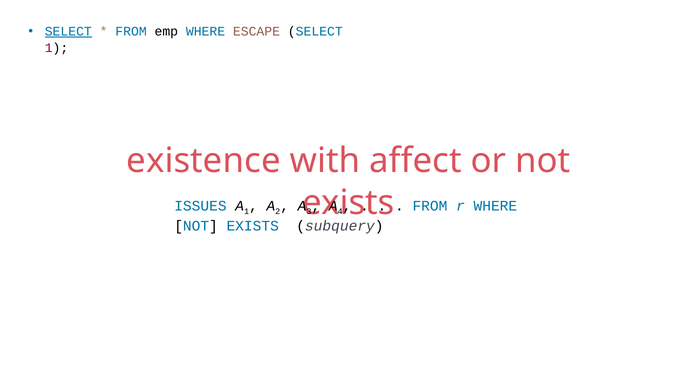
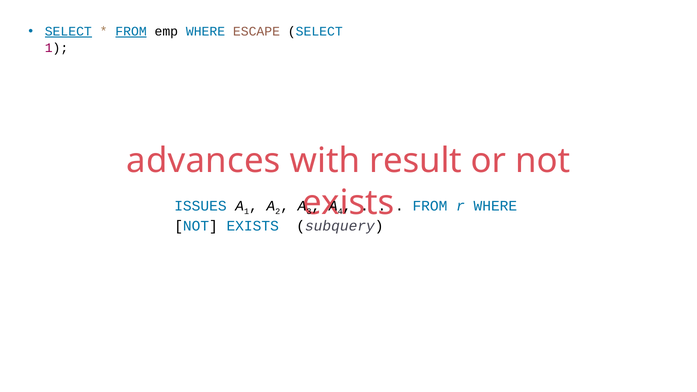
FROM underline: none -> present (131, 31)
existence: existence -> advances (203, 161)
affect: affect -> result (416, 161)
